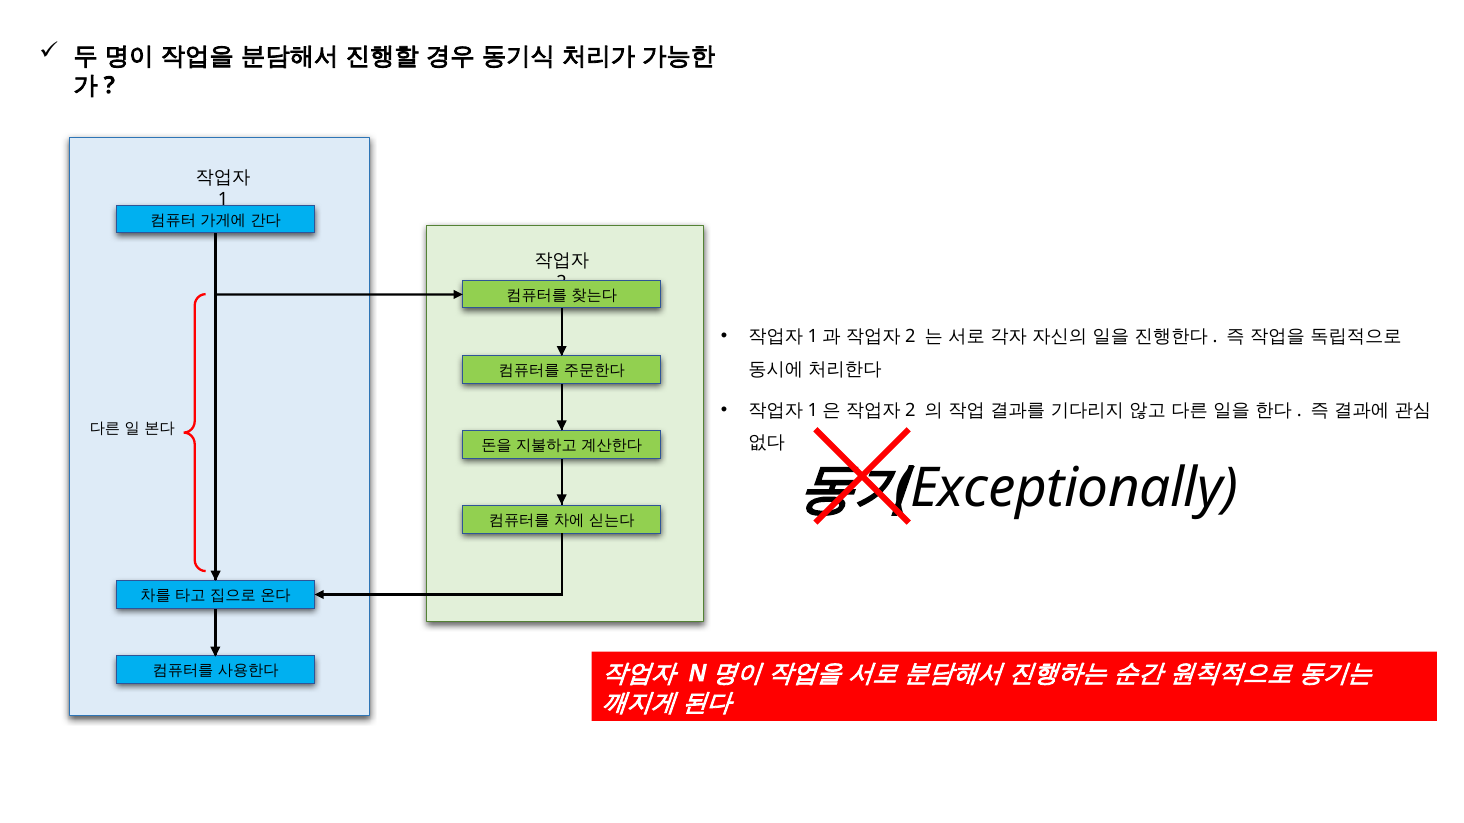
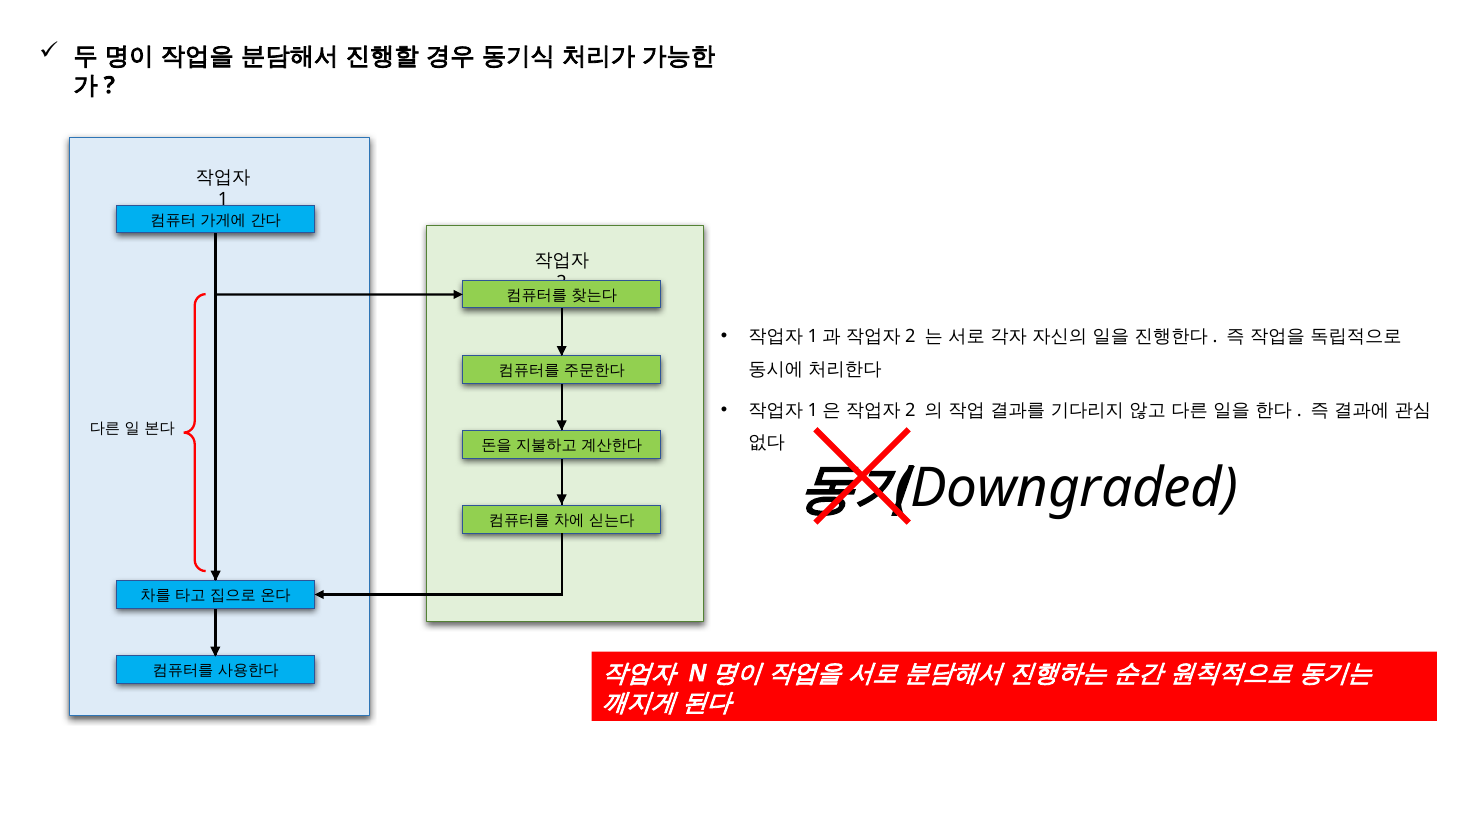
Exceptionally: Exceptionally -> Downgraded (1067, 489)
